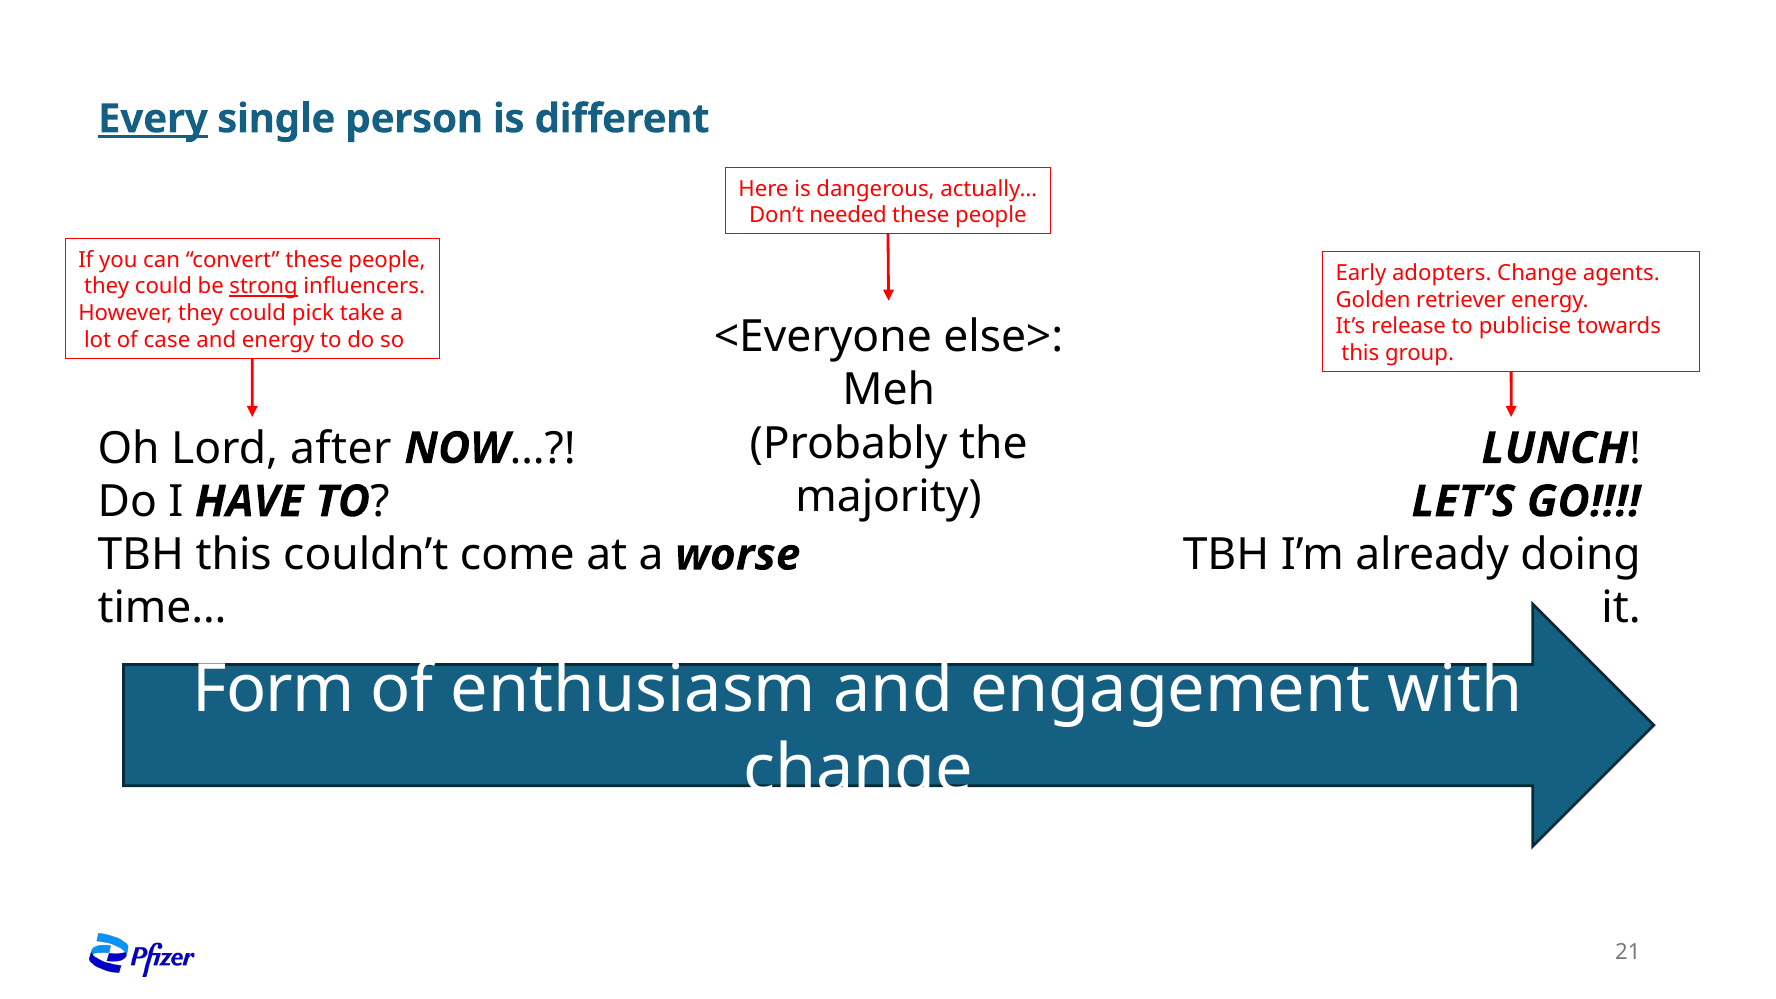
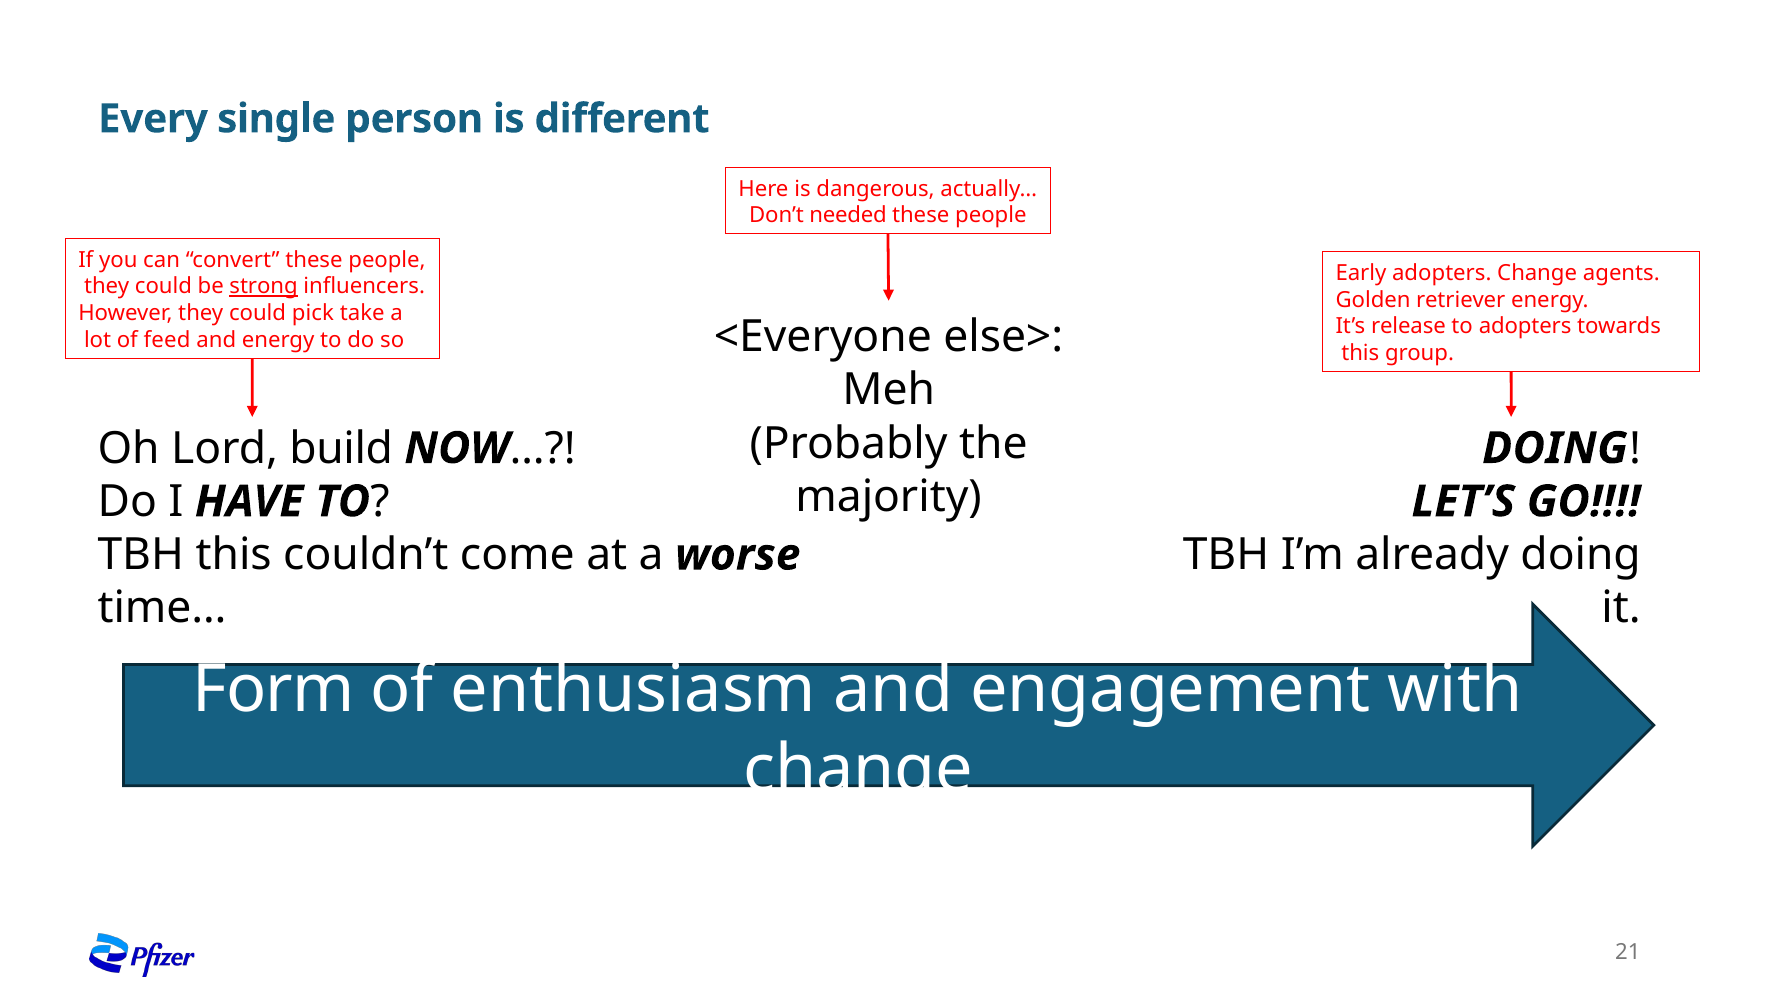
Every underline: present -> none (153, 119)
to publicise: publicise -> adopters (1525, 326)
case: case -> feed (167, 340)
after: after -> build (341, 448)
LUNCH: LUNCH -> DOING (1555, 448)
